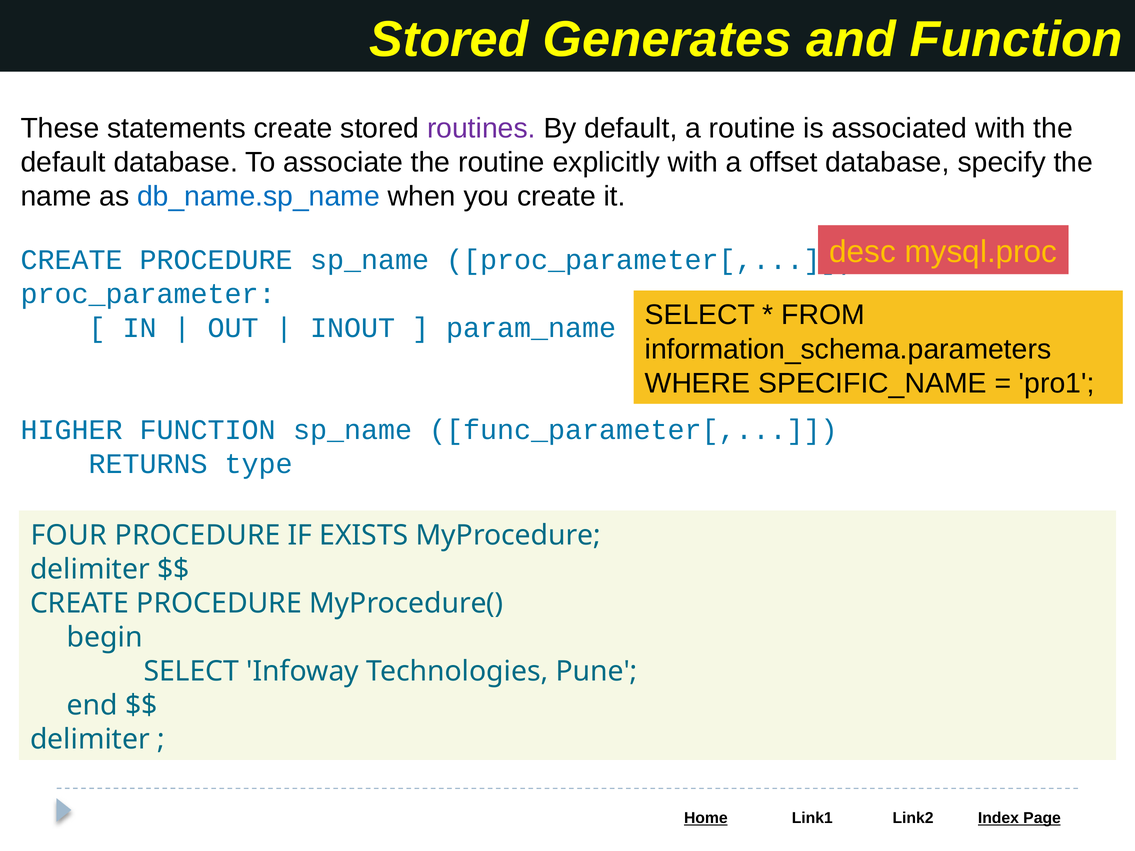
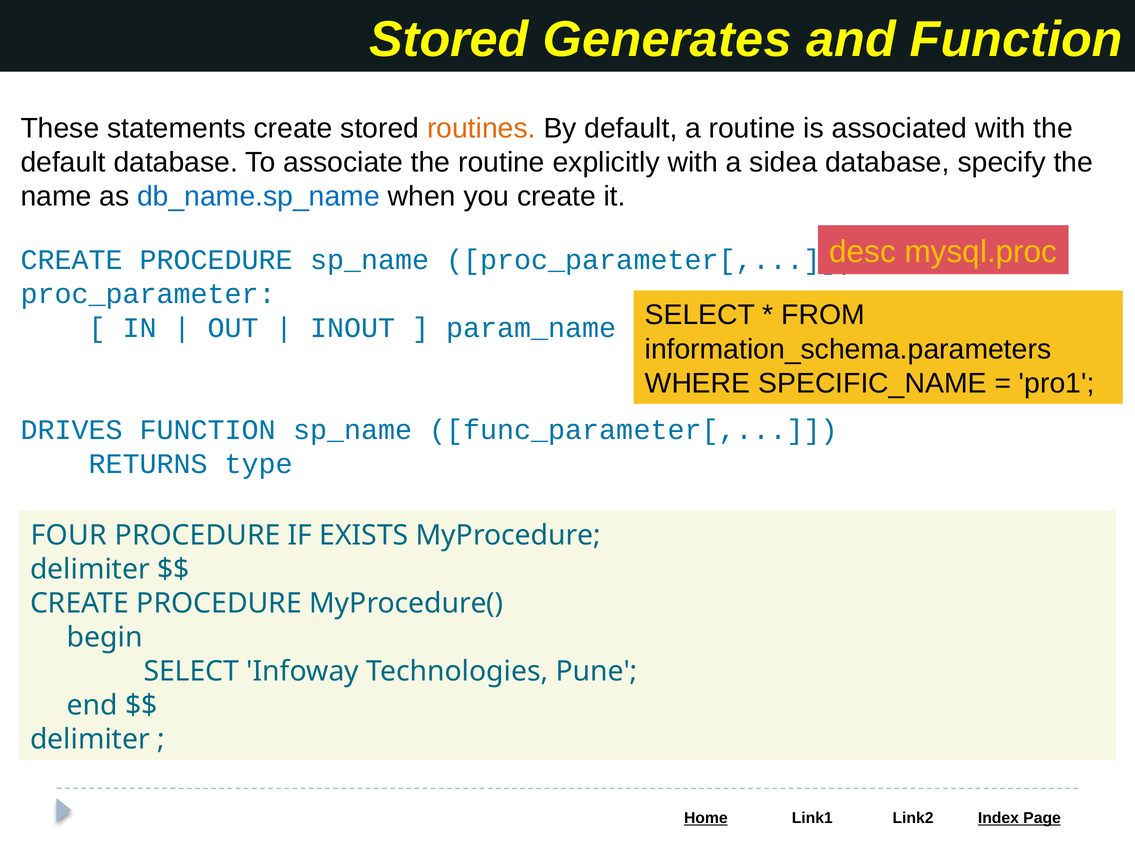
routines colour: purple -> orange (481, 129)
offset: offset -> sidea (783, 163)
HIGHER: HIGHER -> DRIVES (72, 430)
